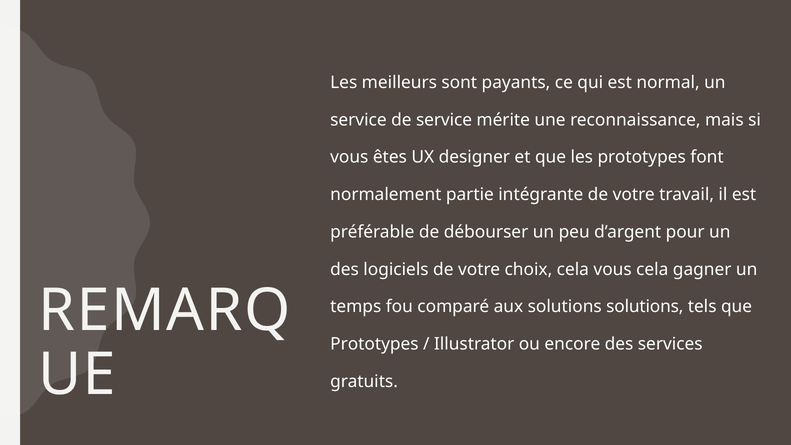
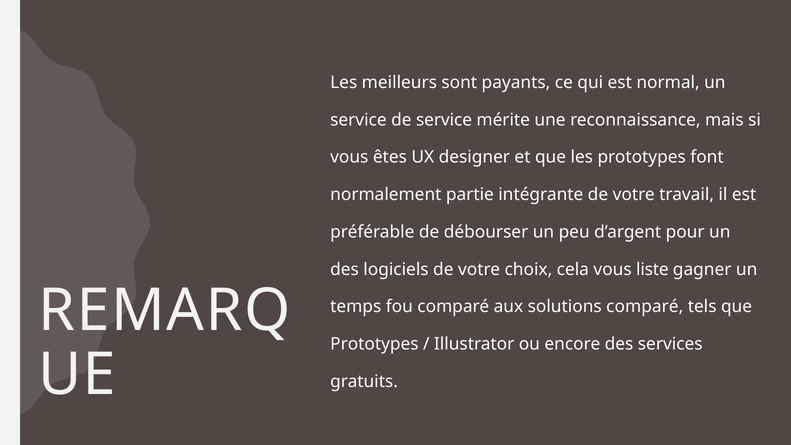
vous cela: cela -> liste (652, 269)
solutions solutions: solutions -> comparé (645, 307)
